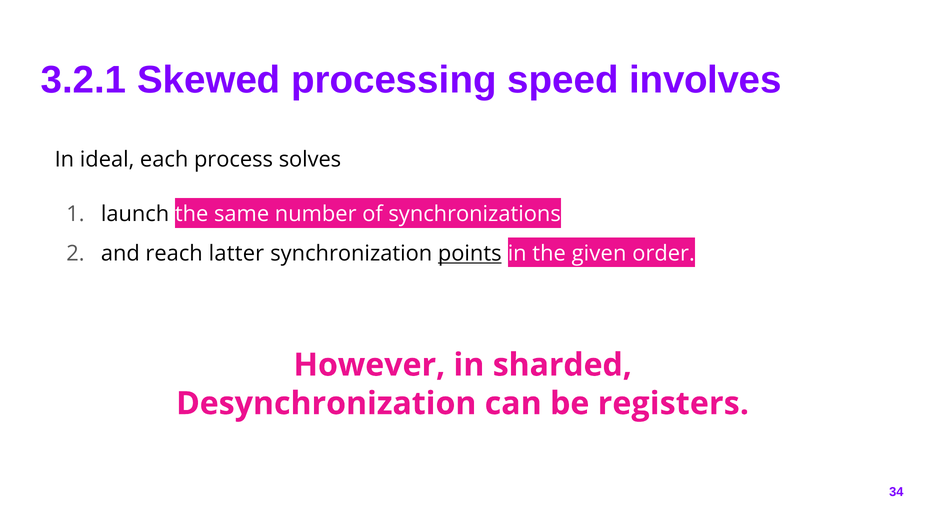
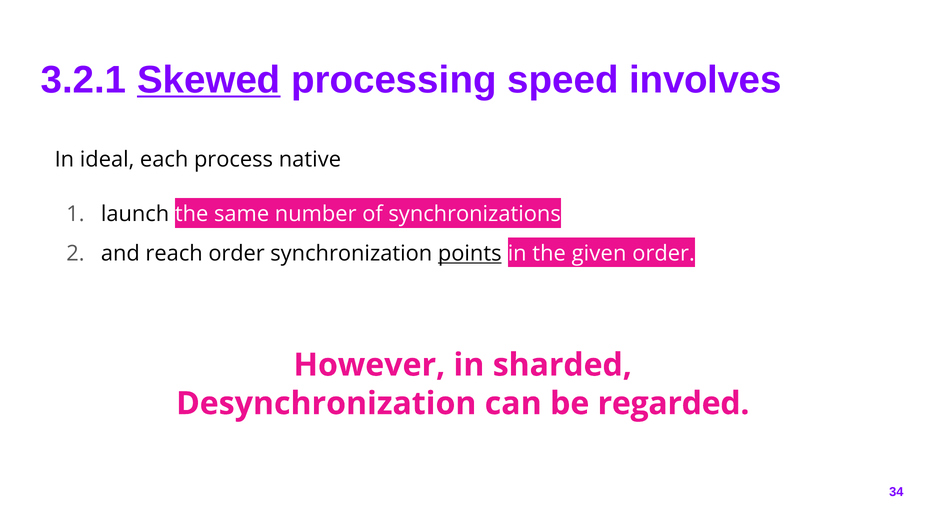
Skewed underline: none -> present (209, 80)
solves: solves -> native (310, 160)
reach latter: latter -> order (237, 254)
registers: registers -> regarded (674, 404)
